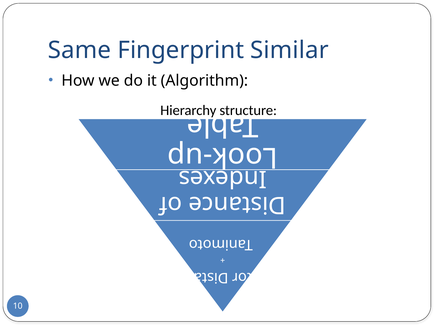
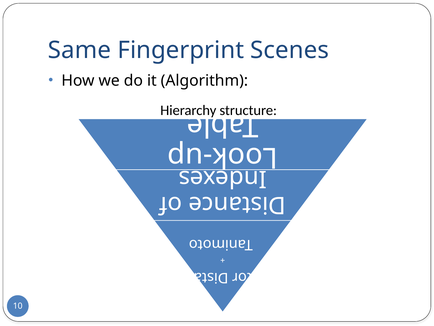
Similar: Similar -> Scenes (290, 50)
